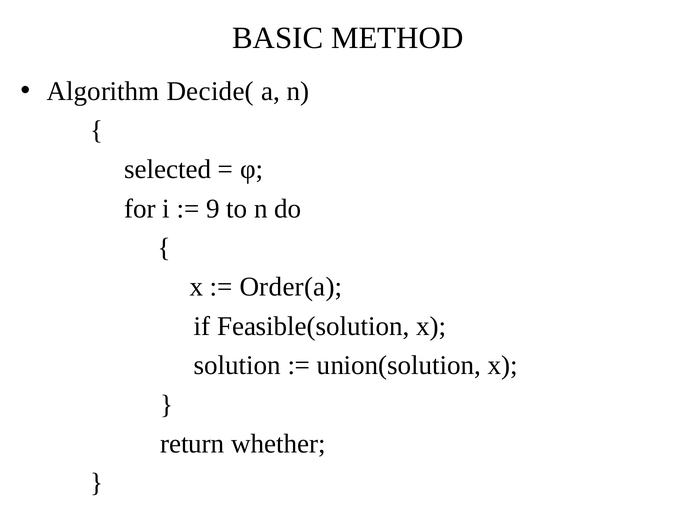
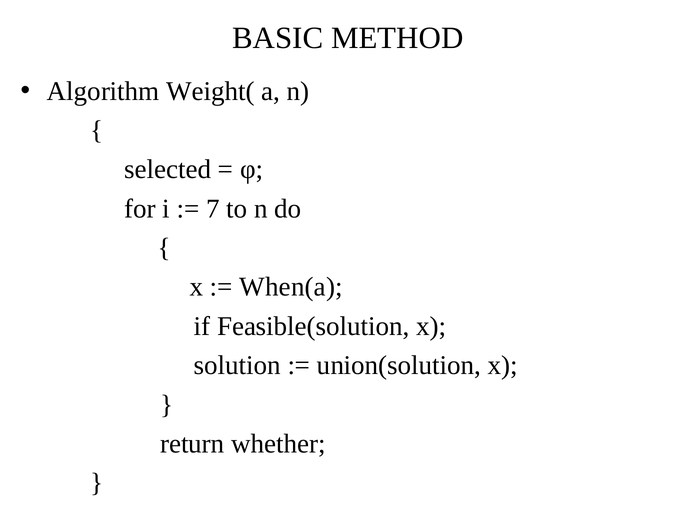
Decide(: Decide( -> Weight( (210, 91)
9: 9 -> 7 (213, 209)
Order(a: Order(a -> When(a (291, 287)
